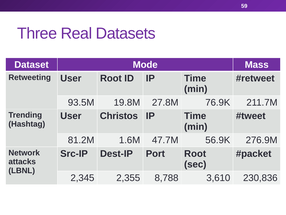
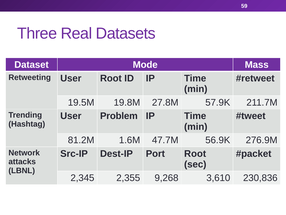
93.5M: 93.5M -> 19.5M (81, 102)
76.9K: 76.9K -> 57.9K (218, 102)
Christos: Christos -> Problem (119, 116)
8,788: 8,788 -> 9,268 (167, 178)
